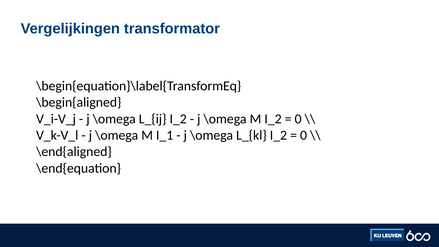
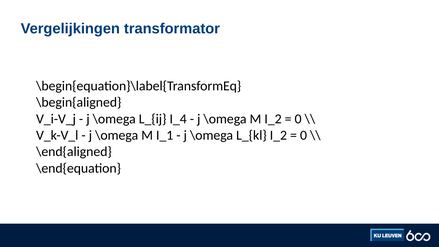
L_{ij I_2: I_2 -> I_4 (178, 119)
